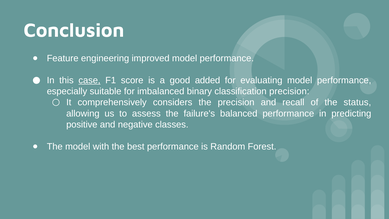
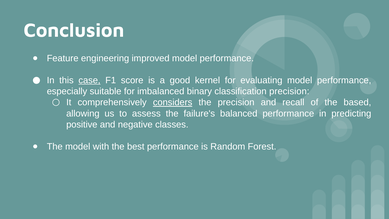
added: added -> kernel (207, 80)
considers underline: none -> present (173, 102)
status: status -> based (357, 102)
